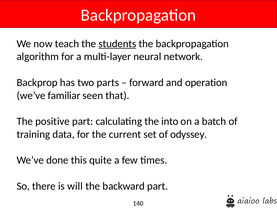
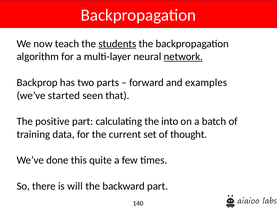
network underline: none -> present (183, 57)
operation: operation -> examples (206, 82)
familiar: familiar -> started (64, 95)
odyssey: odyssey -> thought (189, 134)
